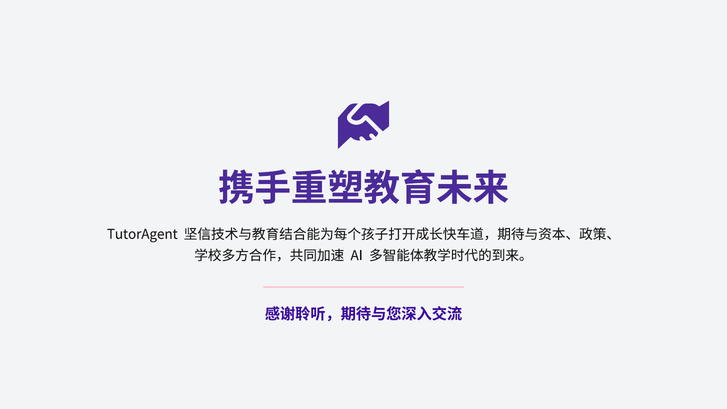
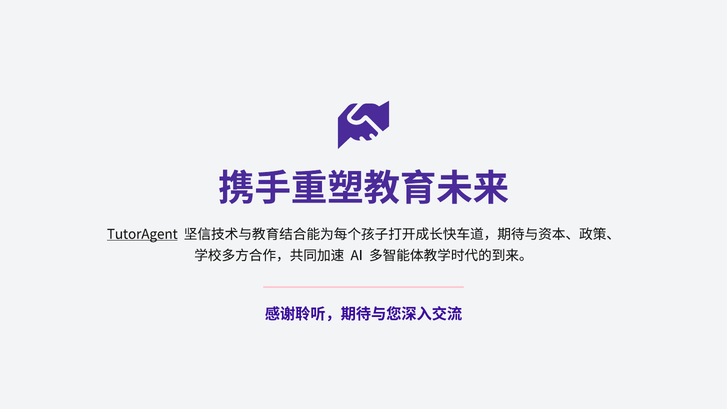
TutorAgent underline: none -> present (142, 234)
